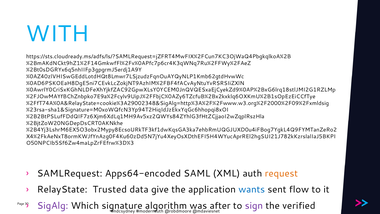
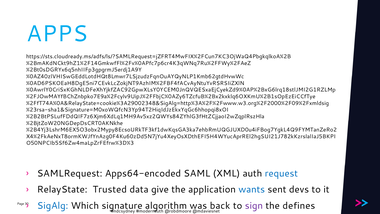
WITH: WITH -> APPS (57, 34)
request colour: orange -> blue (281, 173)
flow: flow -> devs (299, 189)
SigAlg colour: purple -> blue (53, 206)
after: after -> back (220, 206)
verified: verified -> defines (299, 206)
